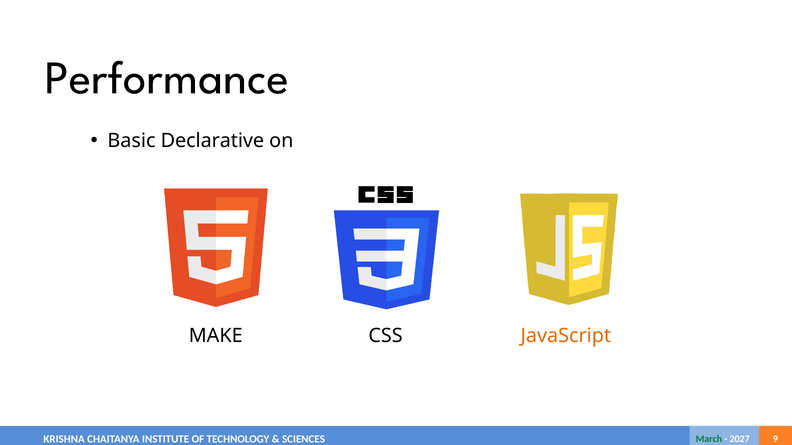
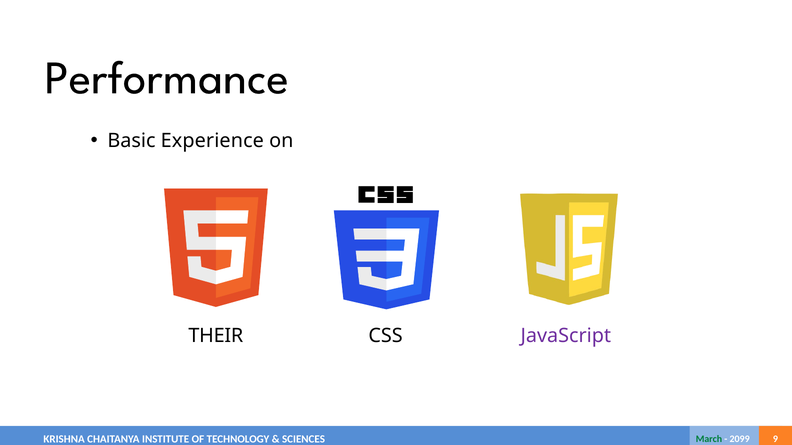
Declarative: Declarative -> Experience (212, 141)
MAKE: MAKE -> THEIR (216, 336)
JavaScript colour: orange -> purple (566, 336)
2027: 2027 -> 2099 (740, 439)
